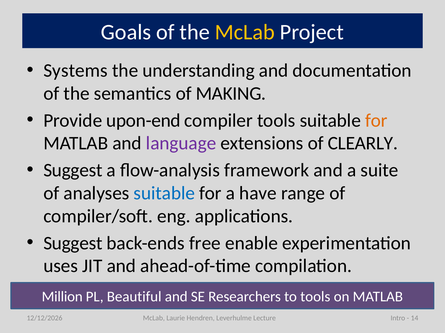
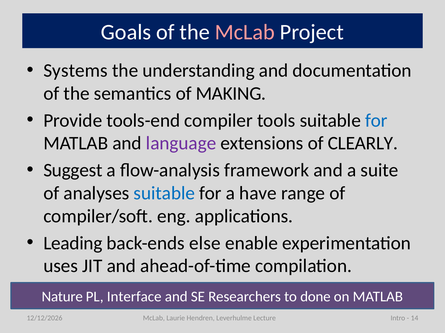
McLab colour: yellow -> pink (245, 32)
upon-end: upon-end -> tools-end (143, 121)
for colour: orange -> blue (376, 121)
Suggest: Suggest -> Leading (73, 244)
free: free -> else (205, 244)
Million: Million -> Nature (62, 297)
Beautiful: Beautiful -> Interface (134, 297)
to tools: tools -> done (315, 297)
